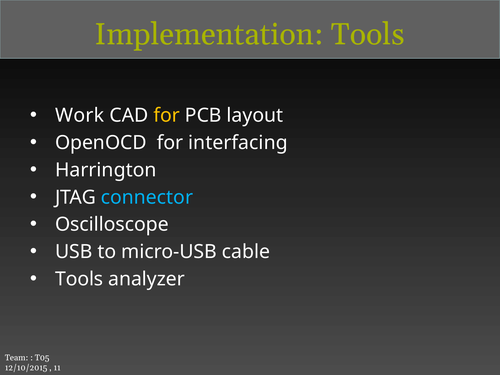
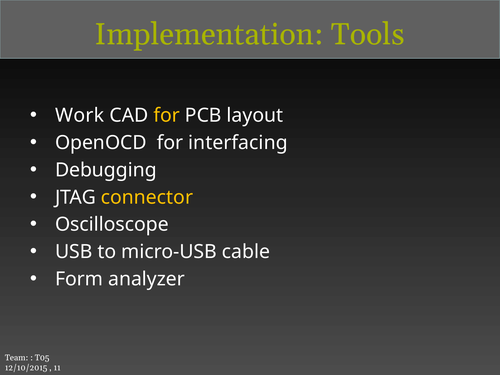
Harrington: Harrington -> Debugging (106, 170)
connector colour: light blue -> yellow (147, 197)
Tools: Tools -> Form (79, 279)
